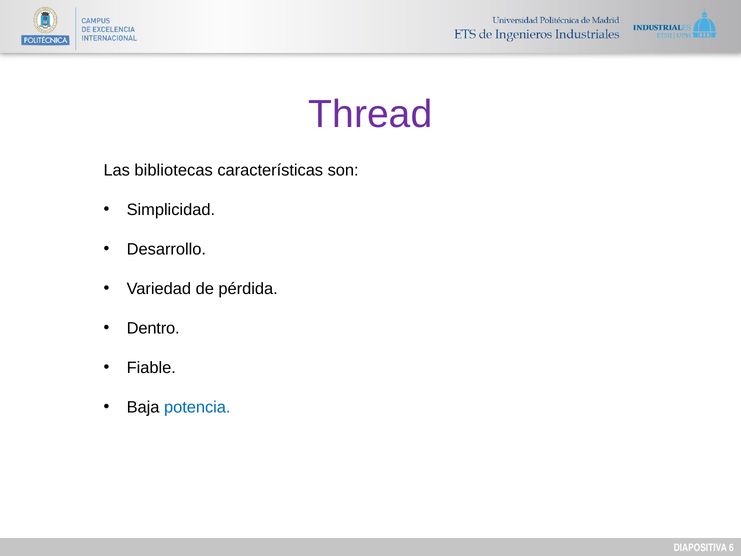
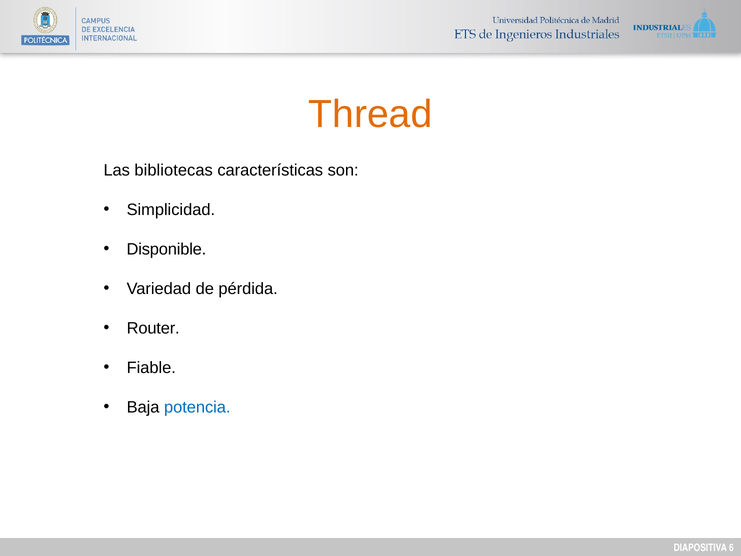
Thread colour: purple -> orange (370, 114)
Desarrollo: Desarrollo -> Disponible (166, 249)
Dentro: Dentro -> Router (153, 328)
